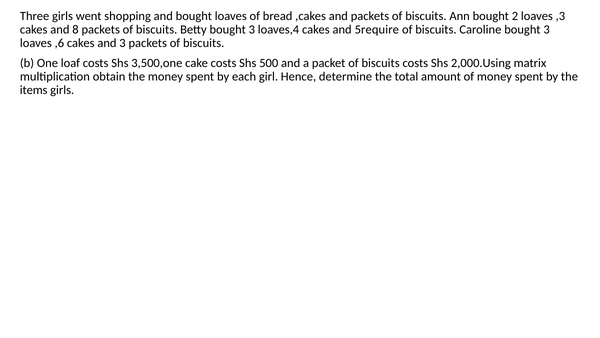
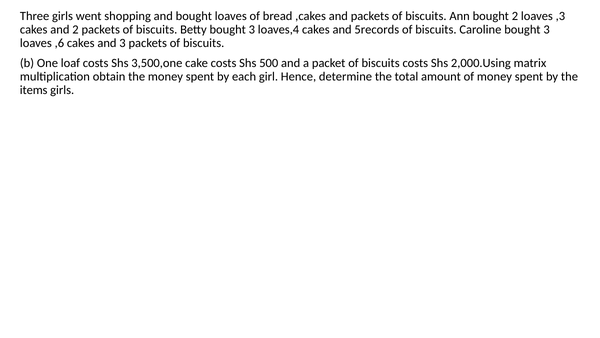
and 8: 8 -> 2 (76, 30)
5require: 5require -> 5records (377, 30)
